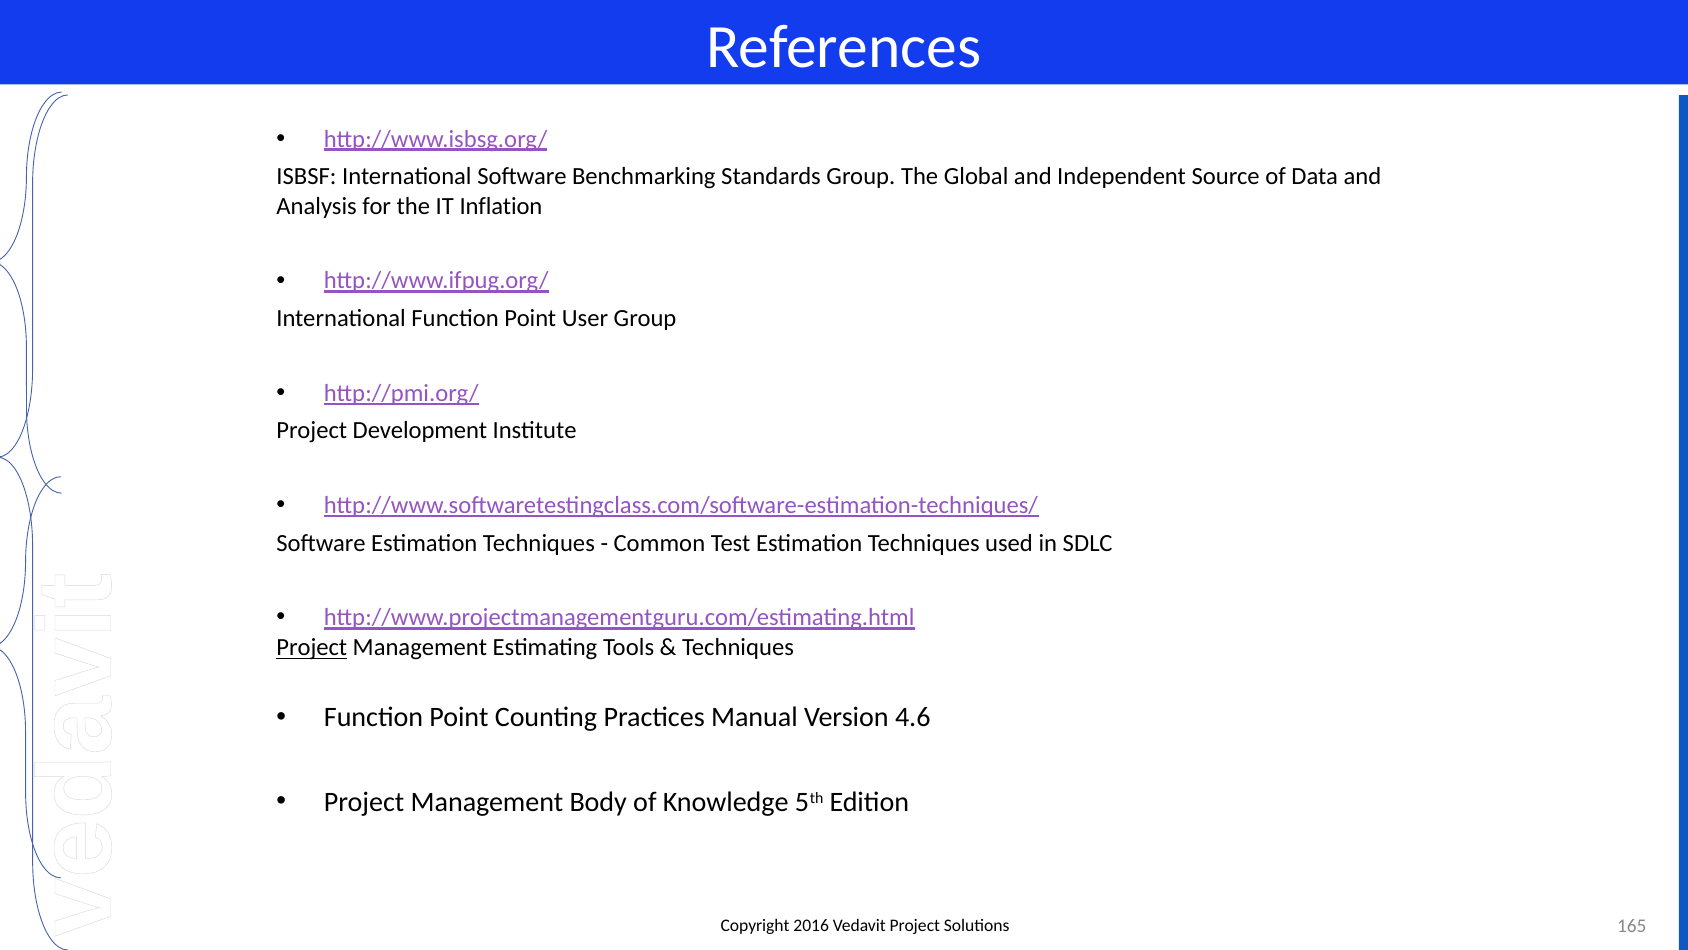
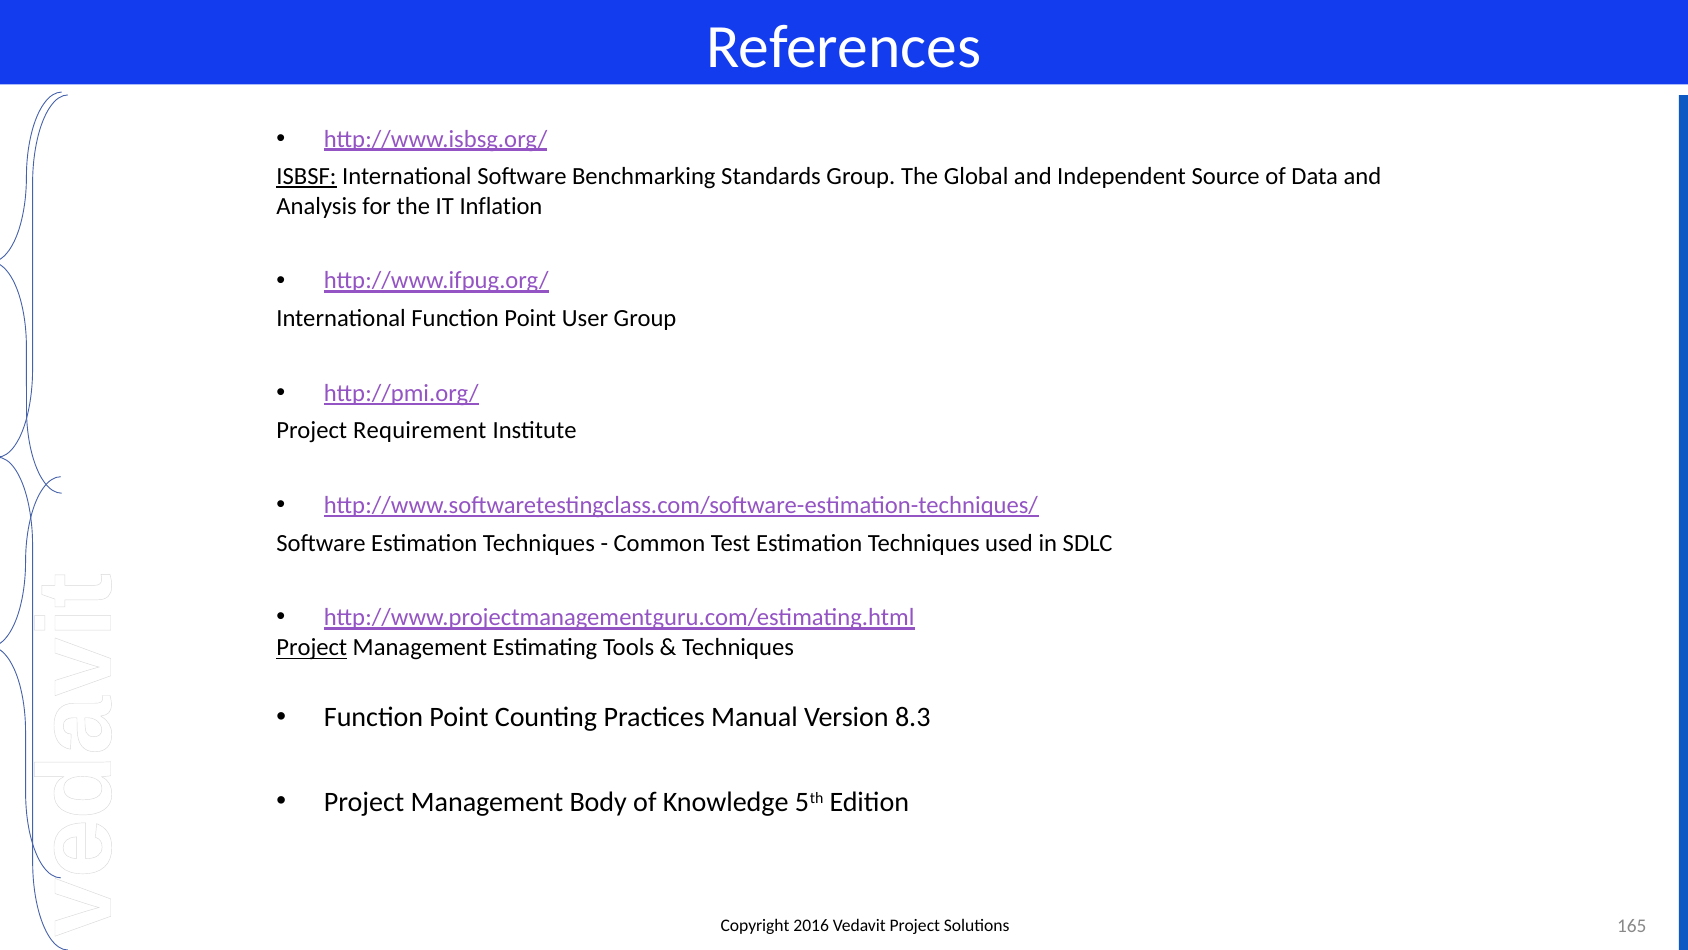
ISBSF underline: none -> present (306, 177)
Development: Development -> Requirement (420, 431)
4.6: 4.6 -> 8.3 (913, 717)
